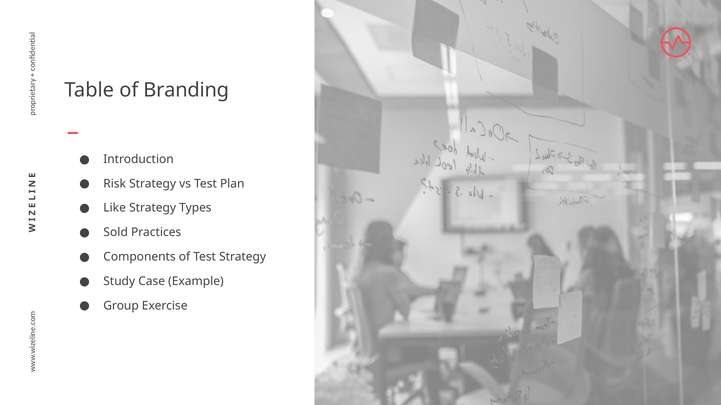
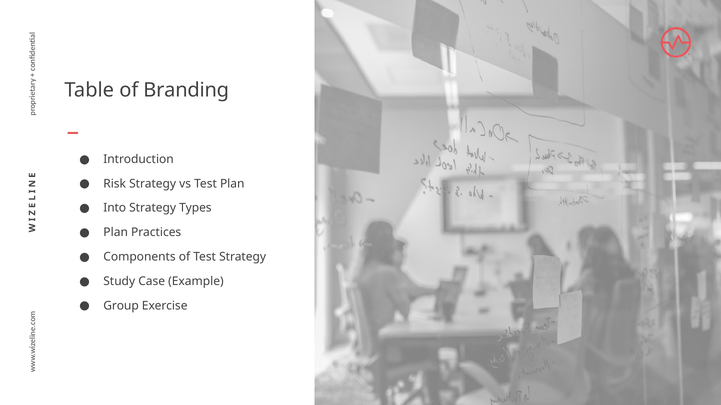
Like: Like -> Into (115, 208)
Sold: Sold -> Plan (116, 233)
